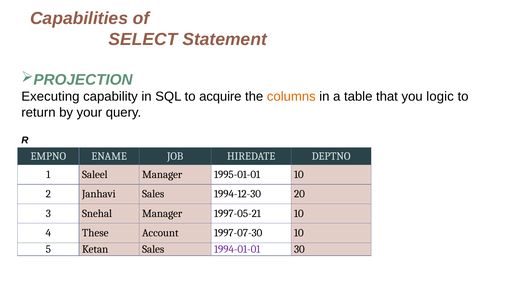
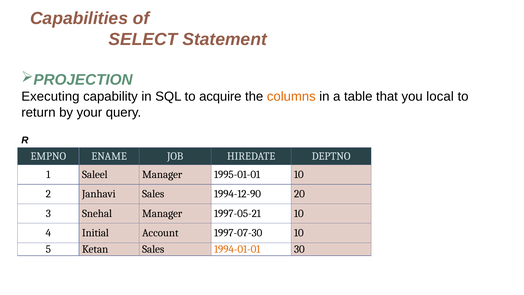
logic: logic -> local (440, 97)
1994-12-30: 1994-12-30 -> 1994-12-90 (238, 194)
These: These -> Initial (95, 233)
1994-01-01 colour: purple -> orange (237, 249)
